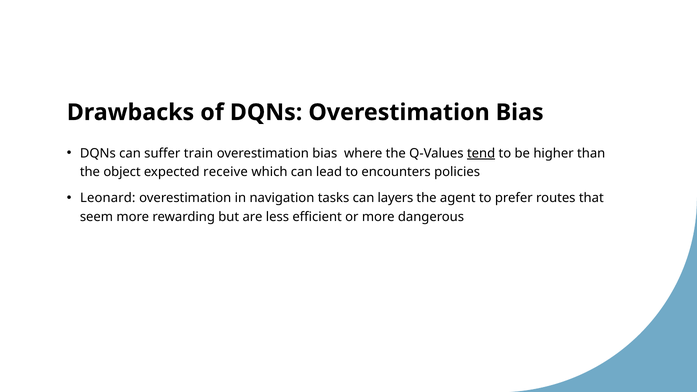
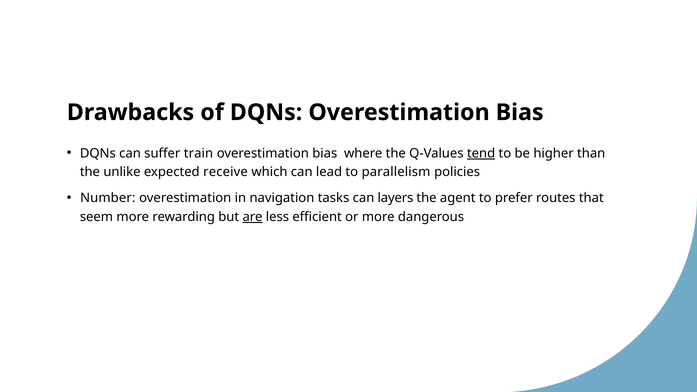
object: object -> unlike (122, 172)
encounters: encounters -> parallelism (396, 172)
Leonard: Leonard -> Number (108, 198)
are underline: none -> present (253, 217)
